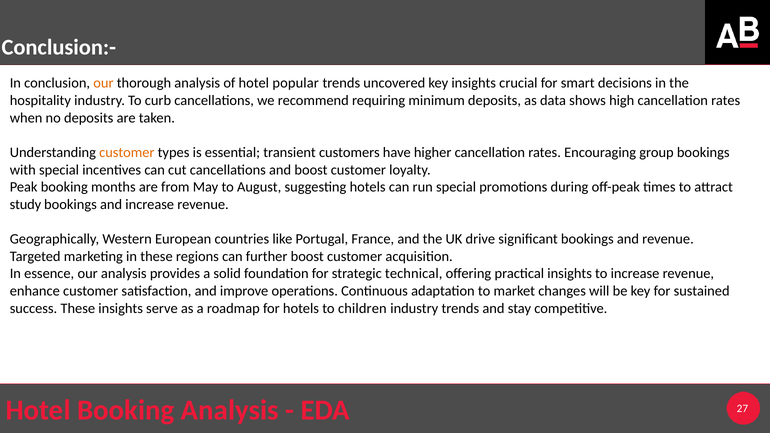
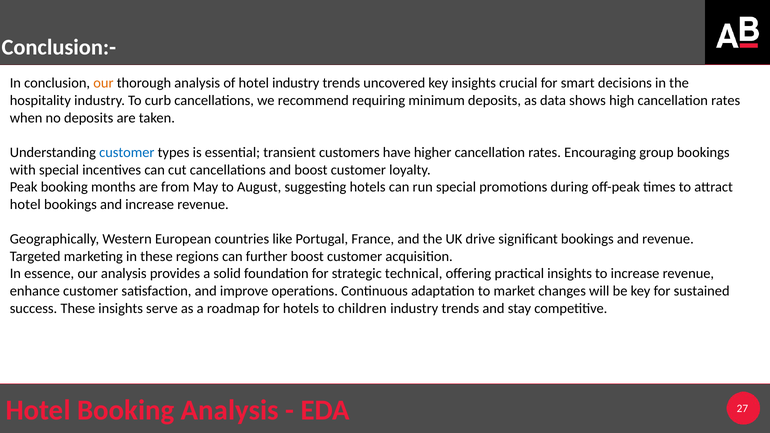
hotel popular: popular -> industry (296, 83)
customer colour: orange -> blue (127, 153)
study: study -> hotel (25, 204)
